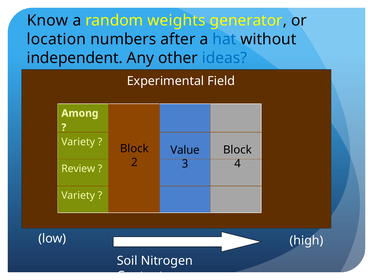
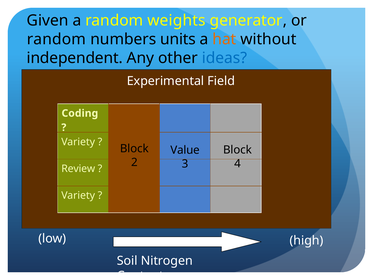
Know: Know -> Given (48, 21)
location: location -> random (56, 39)
after: after -> units (178, 39)
hat colour: blue -> orange (224, 39)
Among: Among -> Coding (80, 113)
